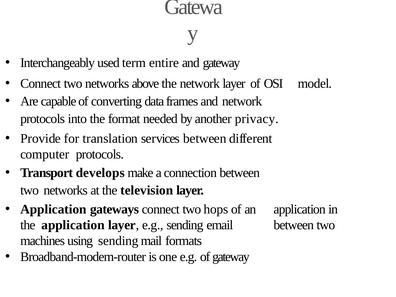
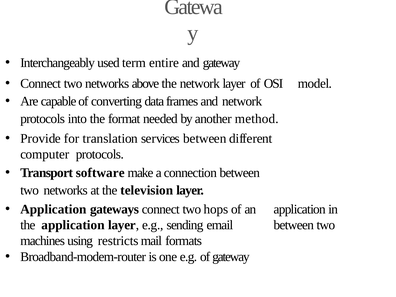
privacy: privacy -> method (257, 119)
develops: develops -> software (100, 173)
using sending: sending -> restricts (118, 241)
